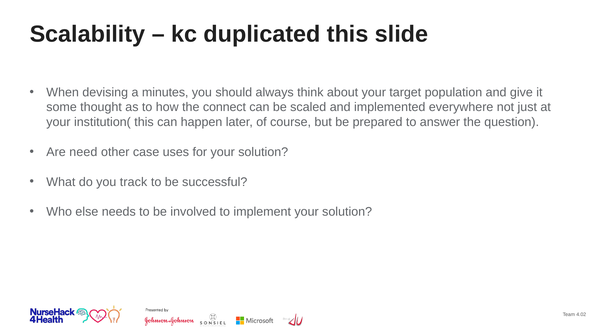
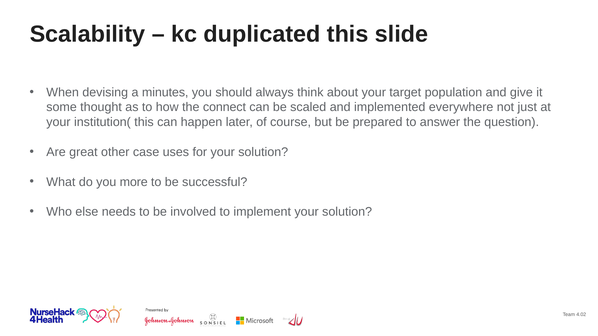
need: need -> great (83, 152)
track: track -> more (134, 182)
